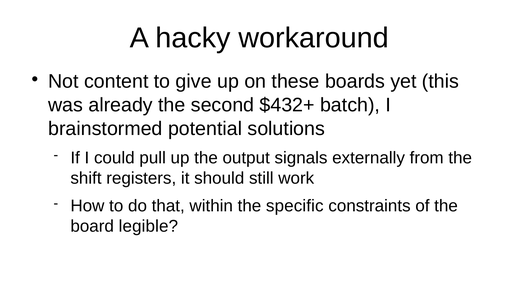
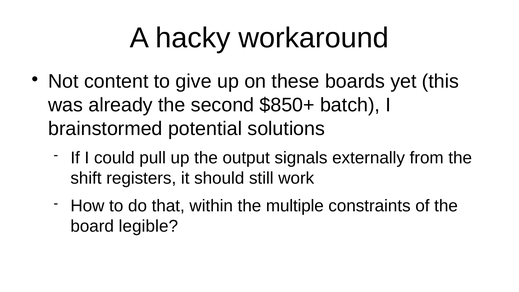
$432+: $432+ -> $850+ (287, 105)
specific: specific -> multiple (295, 206)
